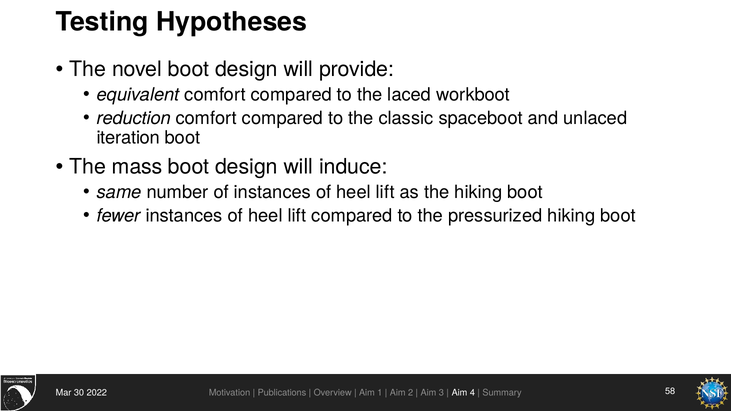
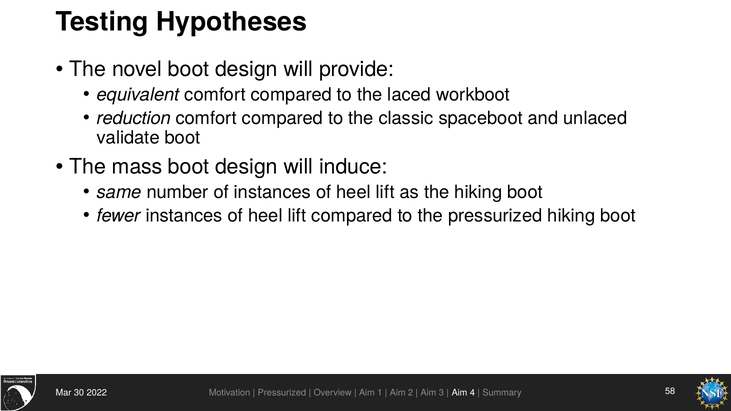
iteration: iteration -> validate (128, 138)
Publications: Publications -> Pressurized (282, 393)
